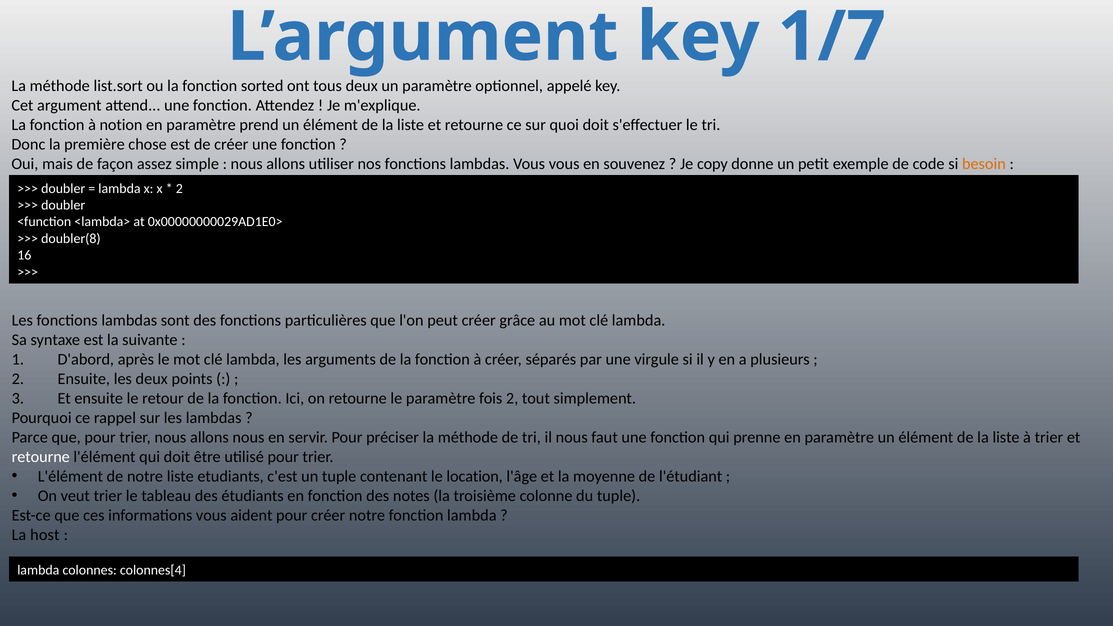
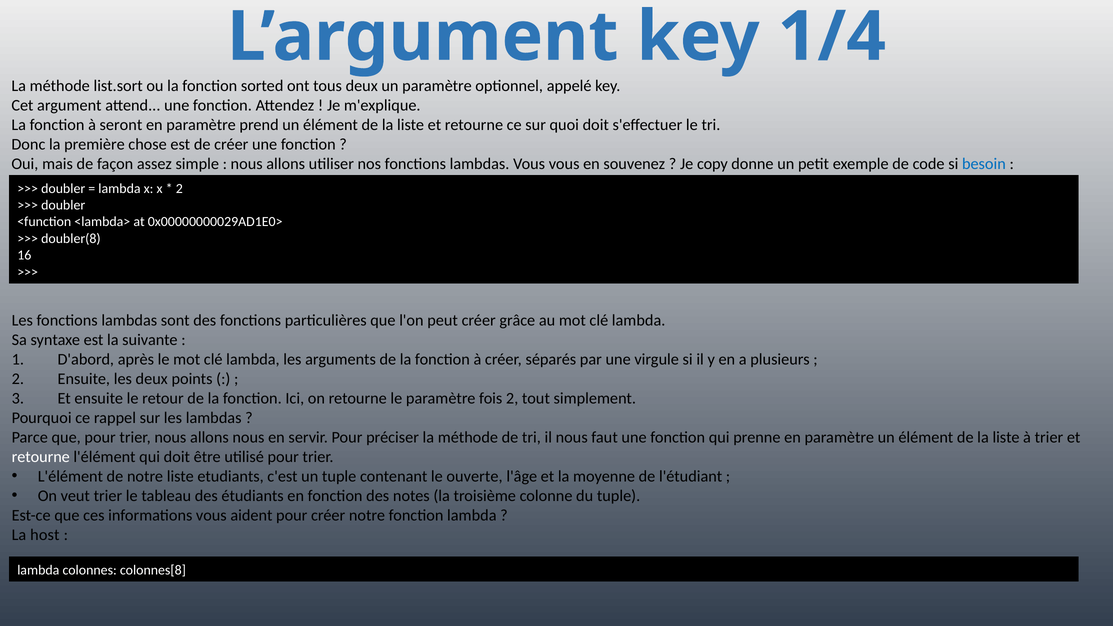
1/7: 1/7 -> 1/4 (832, 37)
notion: notion -> seront (121, 125)
besoin colour: orange -> blue (984, 164)
location: location -> ouverte (475, 476)
colonnes[4: colonnes[4 -> colonnes[8 (153, 570)
